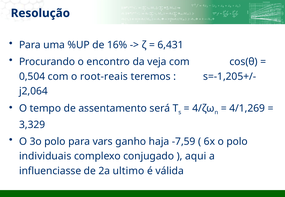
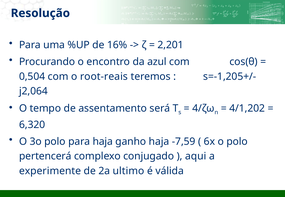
6,431: 6,431 -> 2,201 (171, 45)
veja: veja -> azul (157, 62)
4/1,269: 4/1,269 -> 4/1,202 (247, 108)
3,329: 3,329 -> 6,320 (32, 125)
para vars: vars -> haja (103, 142)
individuais: individuais -> pertencerá (45, 156)
influenciasse: influenciasse -> experimente (50, 171)
